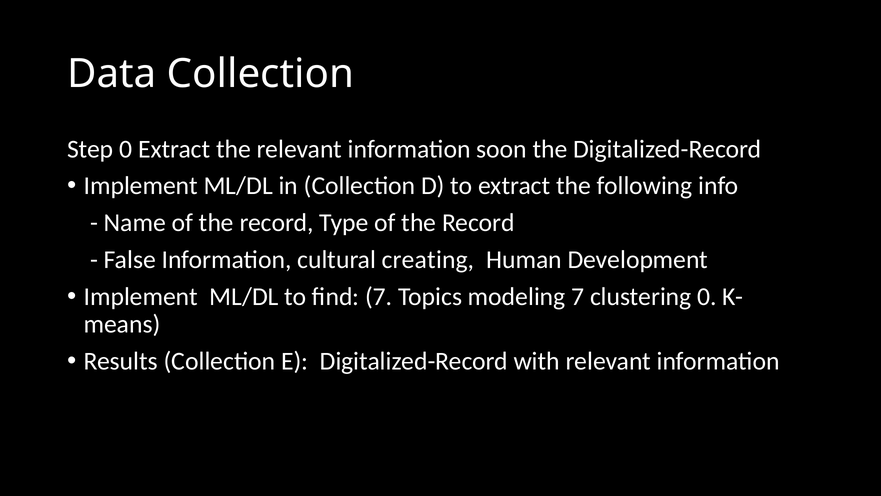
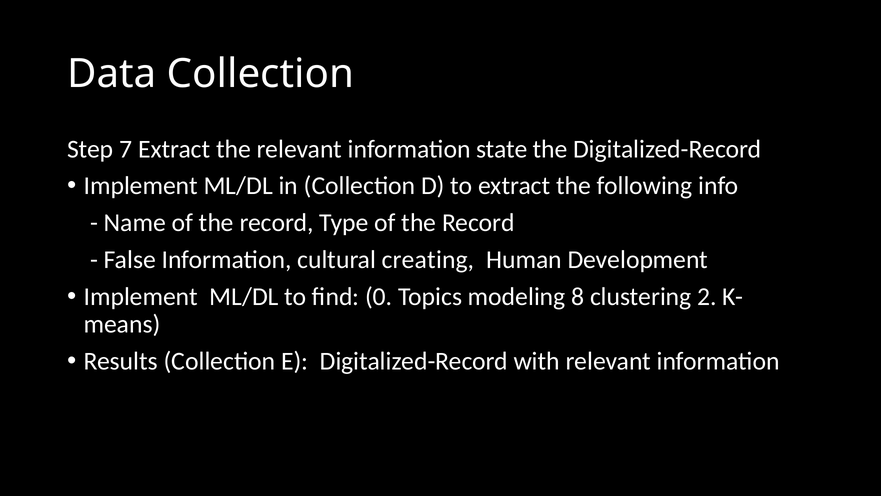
Step 0: 0 -> 7 (126, 149)
soon: soon -> state (502, 149)
find 7: 7 -> 0 (379, 296)
modeling 7: 7 -> 8 (578, 296)
clustering 0: 0 -> 2 (707, 296)
